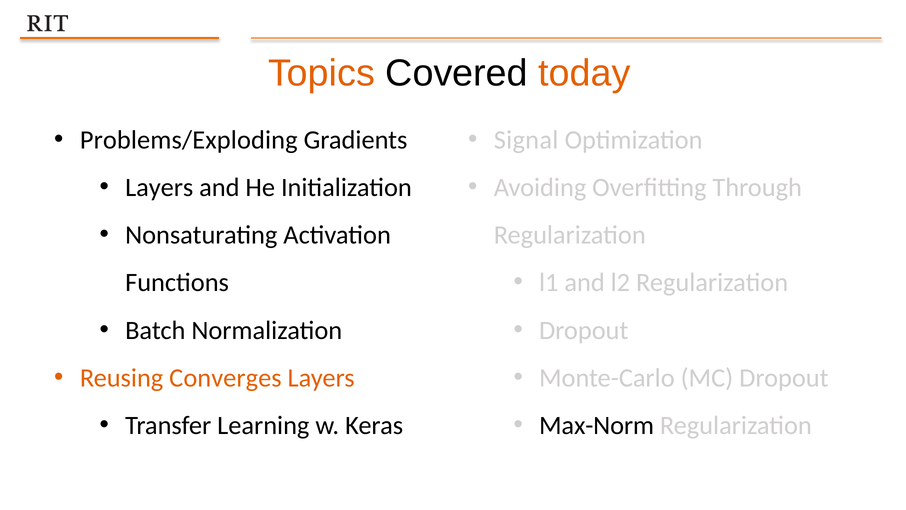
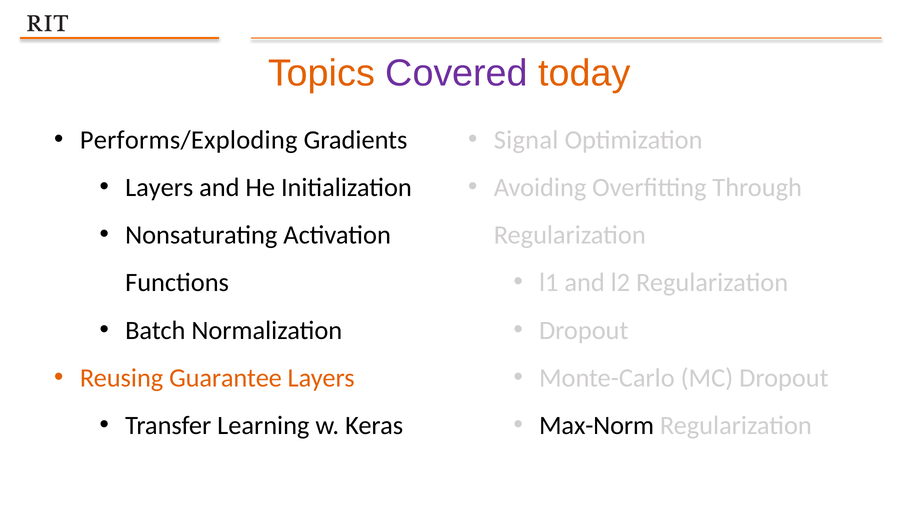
Covered colour: black -> purple (457, 73)
Problems/Exploding: Problems/Exploding -> Performs/Exploding (189, 140)
Converges: Converges -> Guarantee (226, 378)
